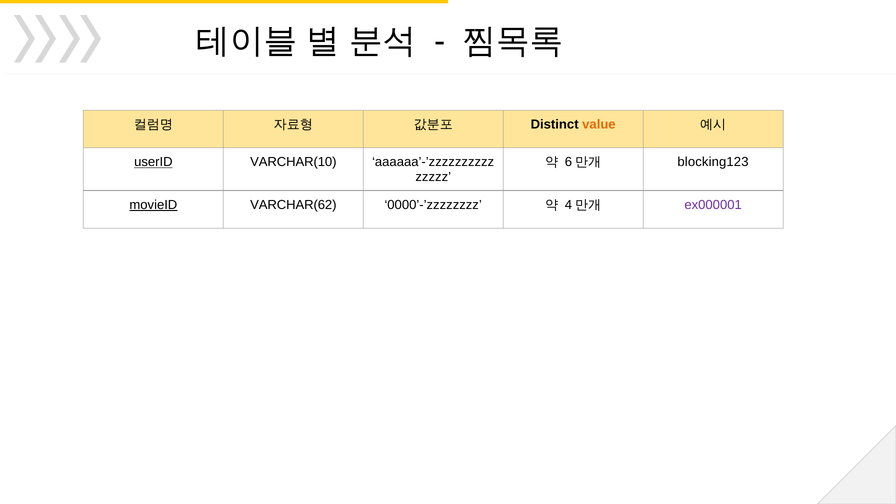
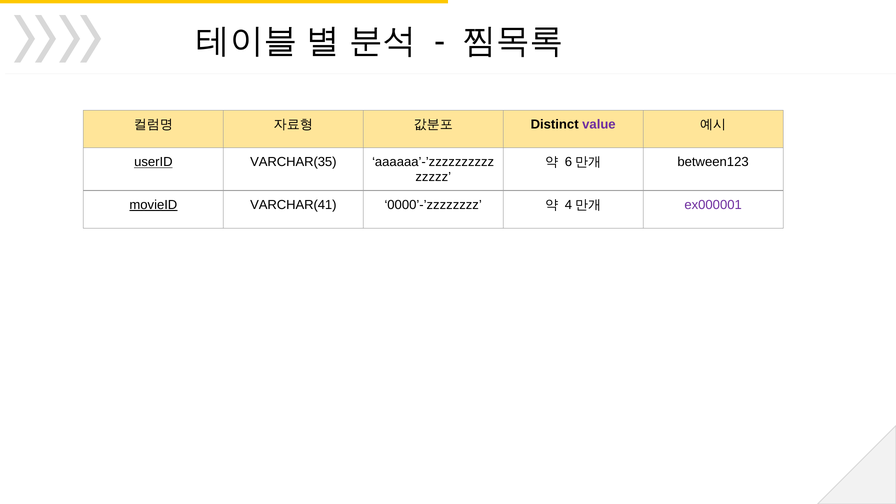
value colour: orange -> purple (599, 125)
VARCHAR(10: VARCHAR(10 -> VARCHAR(35 (293, 162)
blocking123: blocking123 -> between123 (713, 162)
VARCHAR(62: VARCHAR(62 -> VARCHAR(41 (293, 205)
